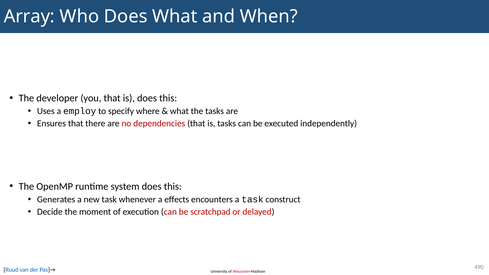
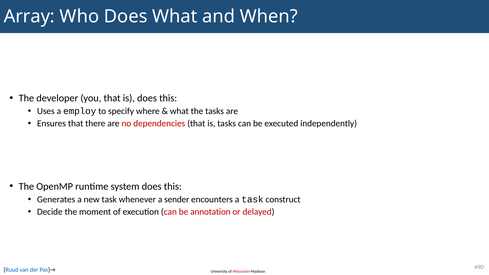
effects: effects -> sender (177, 199)
scratchpad: scratchpad -> annotation (210, 212)
